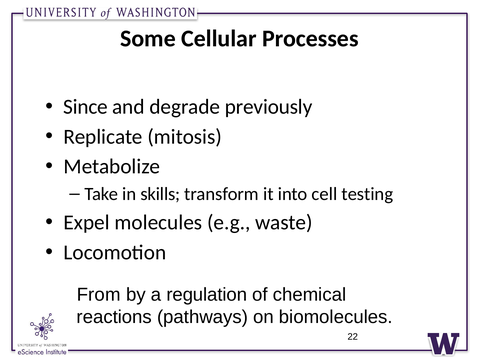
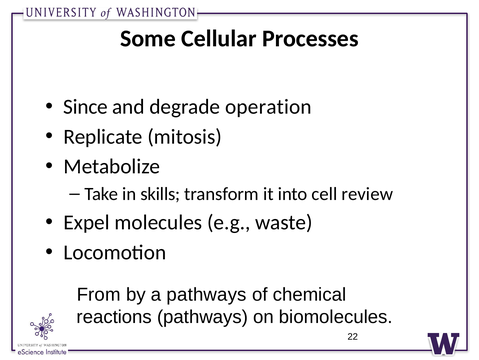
previously: previously -> operation (268, 107)
testing: testing -> review (367, 194)
a regulation: regulation -> pathways (207, 294)
